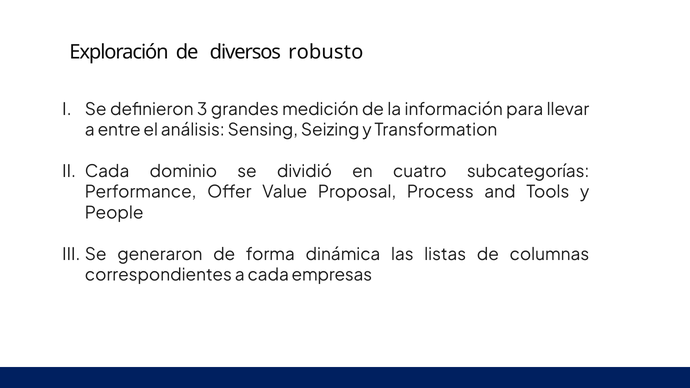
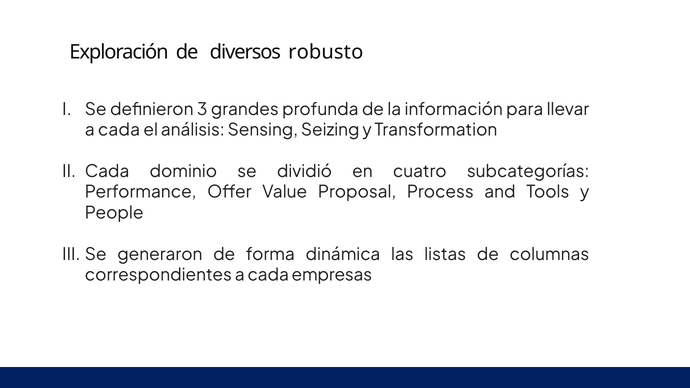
medición: medición -> profunda (320, 110)
entre: entre -> cada (119, 130)
